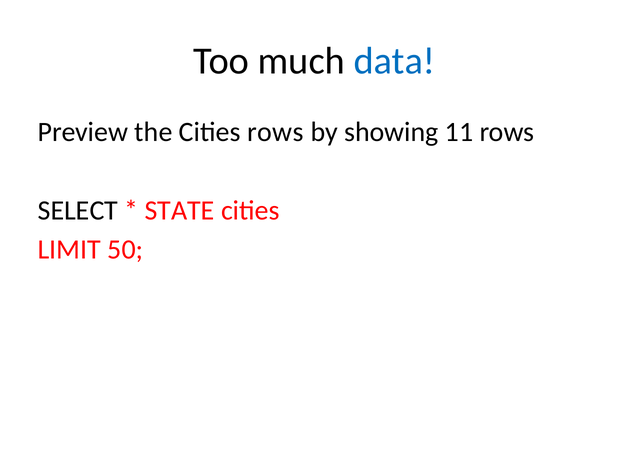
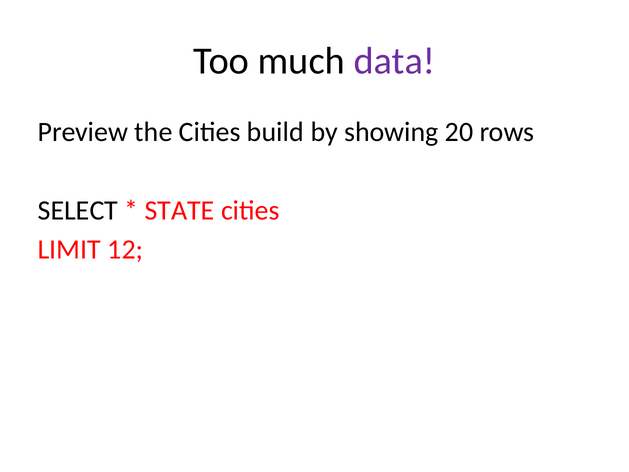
data colour: blue -> purple (395, 61)
Cities rows: rows -> build (276, 132)
11: 11 -> 20 (459, 132)
50: 50 -> 12 (125, 249)
